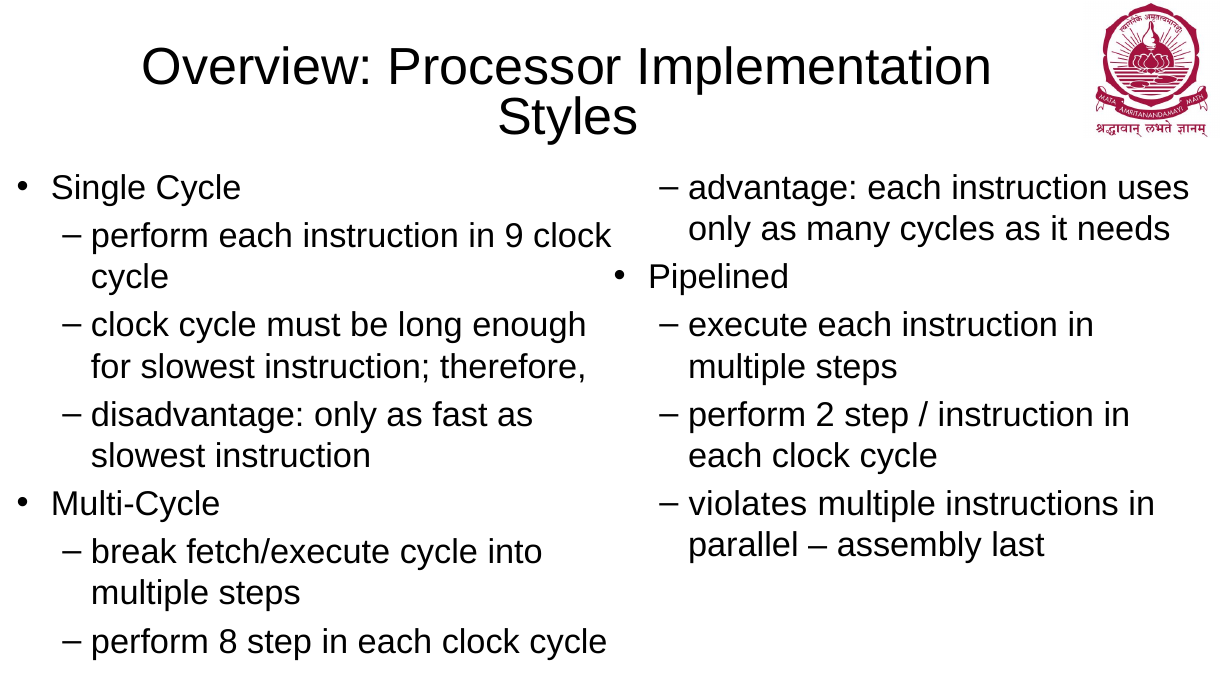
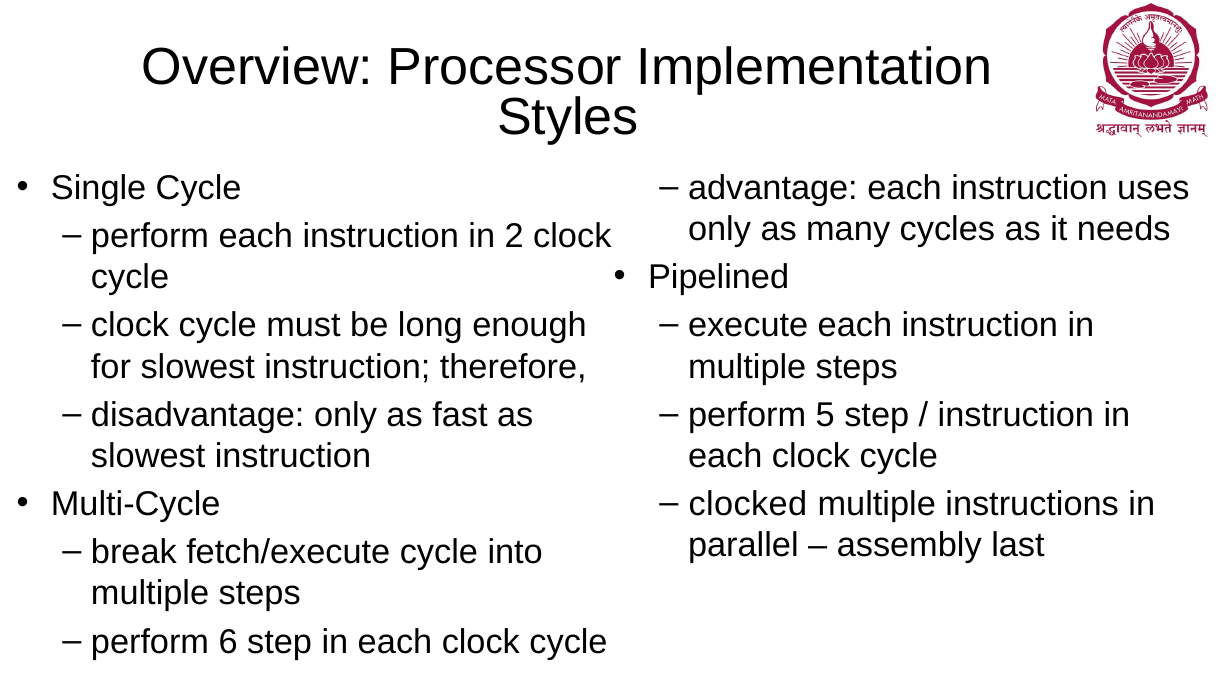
9: 9 -> 2 (514, 236)
2: 2 -> 5 (825, 415)
violates: violates -> clocked (748, 504)
8: 8 -> 6 (228, 641)
